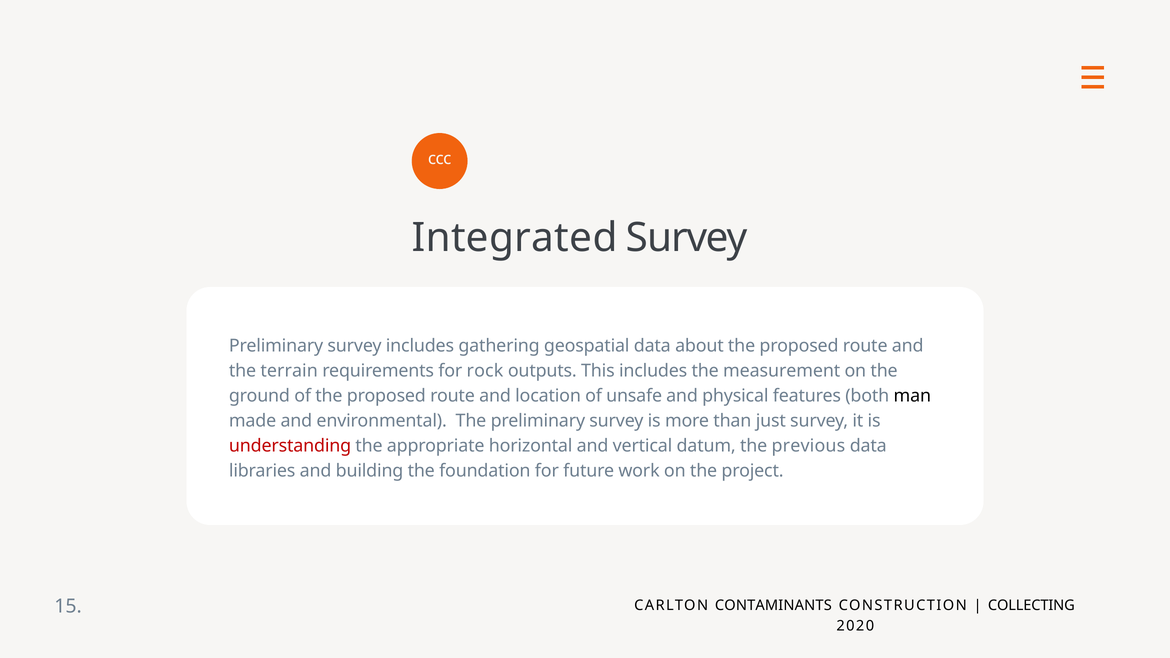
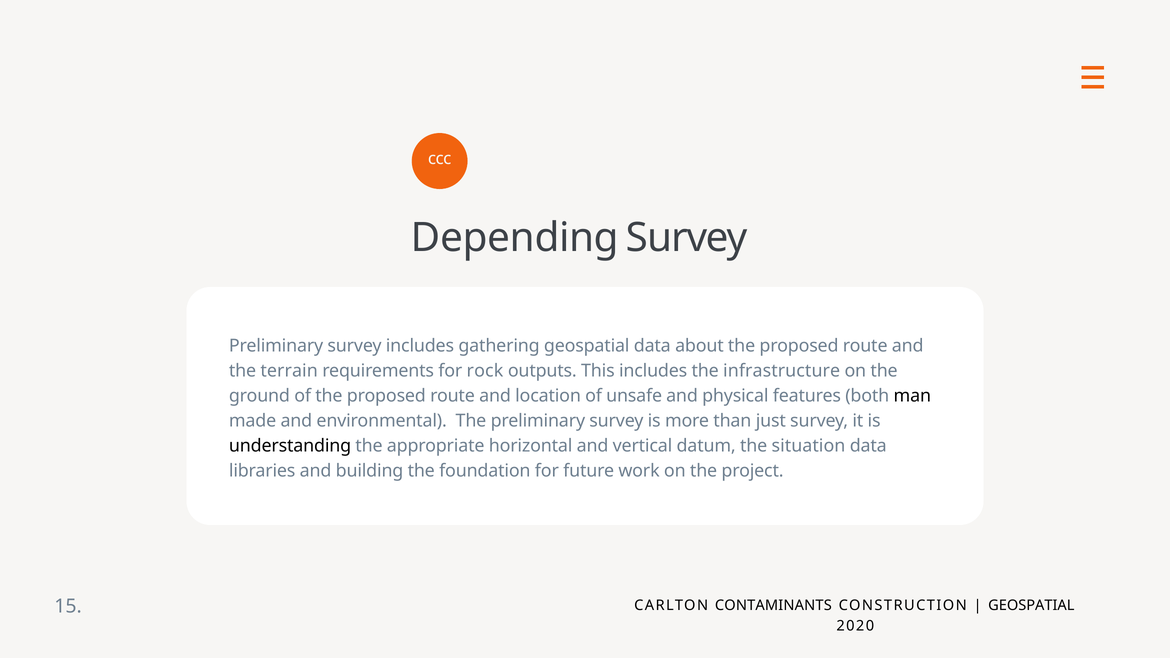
Integrated: Integrated -> Depending (515, 238)
measurement: measurement -> infrastructure (782, 371)
understanding colour: red -> black (290, 446)
previous: previous -> situation (808, 446)
COLLECTING: COLLECTING -> GEOSPATIAL (1031, 605)
